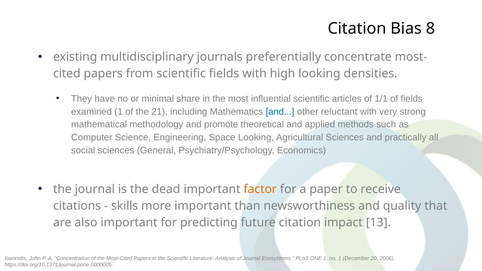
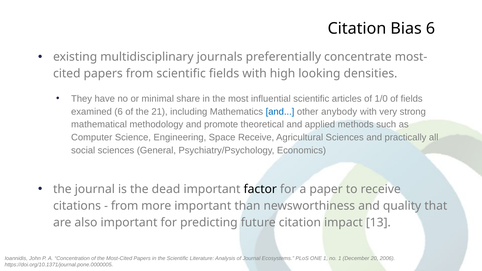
Bias 8: 8 -> 6 (430, 29)
1/1: 1/1 -> 1/0 (381, 99)
examined 1: 1 -> 6 (119, 112)
reluctant: reluctant -> anybody (339, 112)
Space Looking: Looking -> Receive (256, 137)
factor colour: orange -> black (260, 189)
skills: skills -> from (125, 206)
